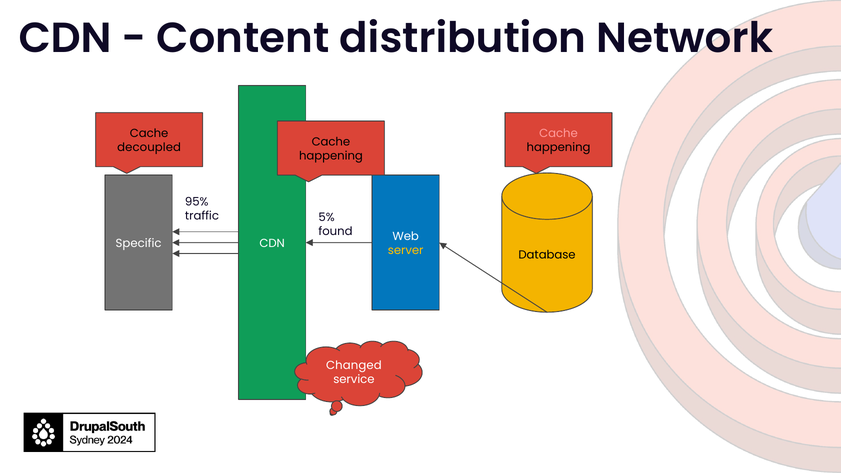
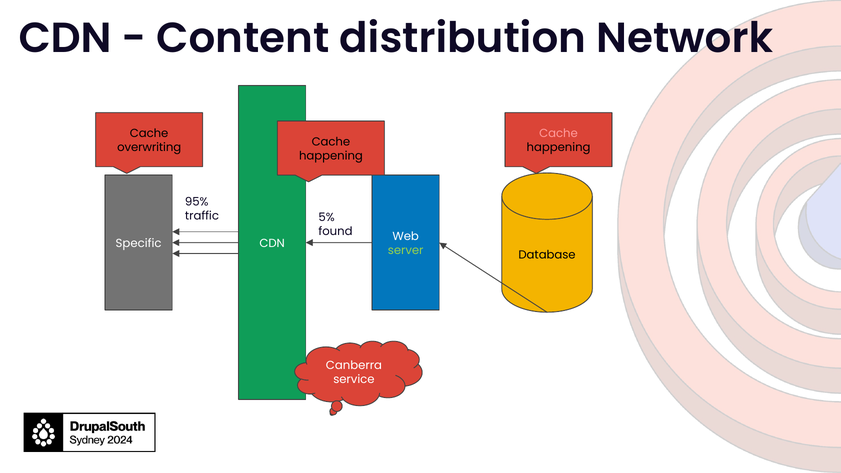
decoupled: decoupled -> overwriting (149, 147)
server colour: yellow -> light green (406, 250)
Changed: Changed -> Canberra (354, 366)
